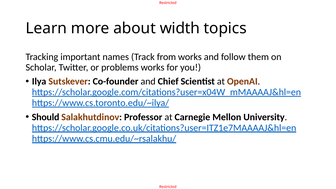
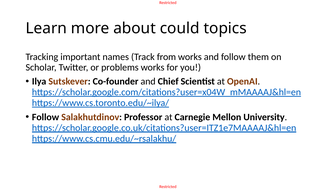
width: width -> could (180, 28)
Should: Should -> Follow (45, 117)
